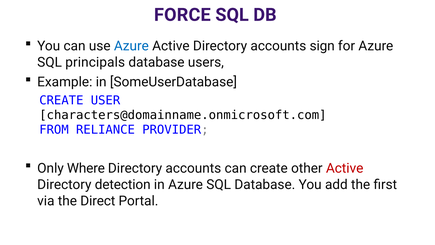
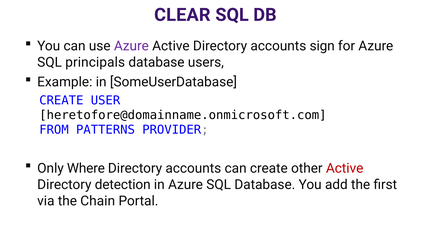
FORCE: FORCE -> CLEAR (182, 15)
Azure colour: blue -> purple (131, 46)
characters@domainname.onmicrosoft.com: characters@domainname.onmicrosoft.com -> heretofore@domainname.onmicrosoft.com (183, 115)
RELIANCE: RELIANCE -> PATTERNS (105, 130)
Direct: Direct -> Chain (98, 201)
